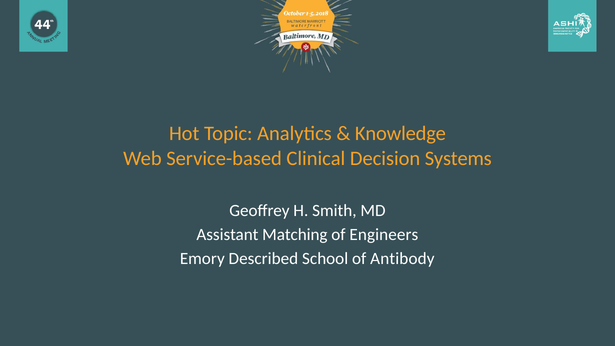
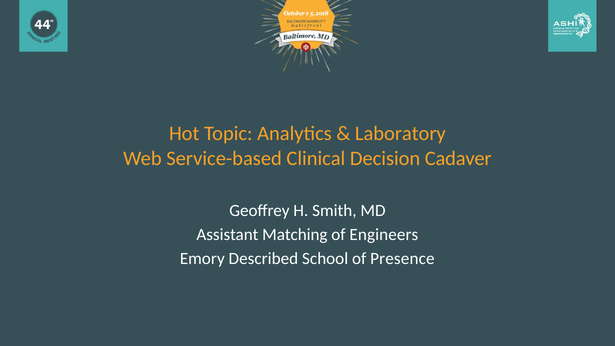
Knowledge: Knowledge -> Laboratory (400, 134)
Systems: Systems -> Cadaver (458, 158)
Antibody: Antibody -> Presence (402, 258)
